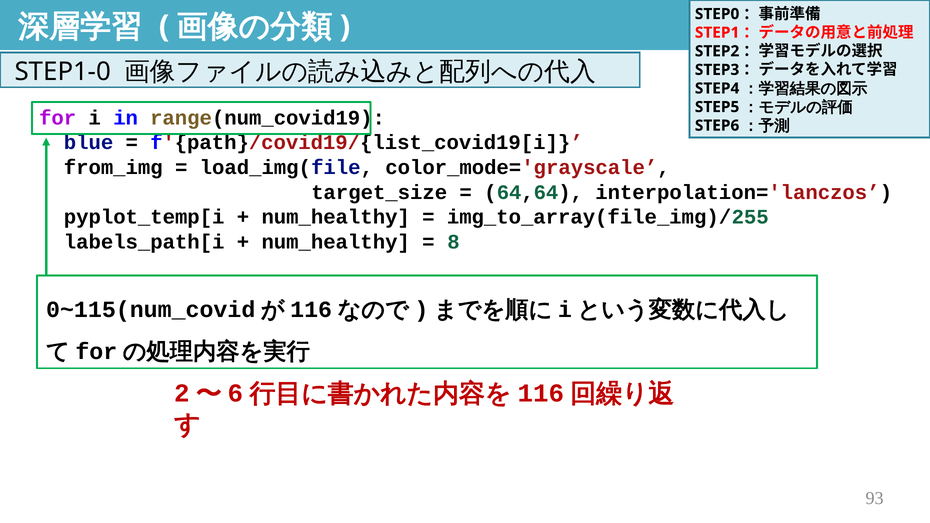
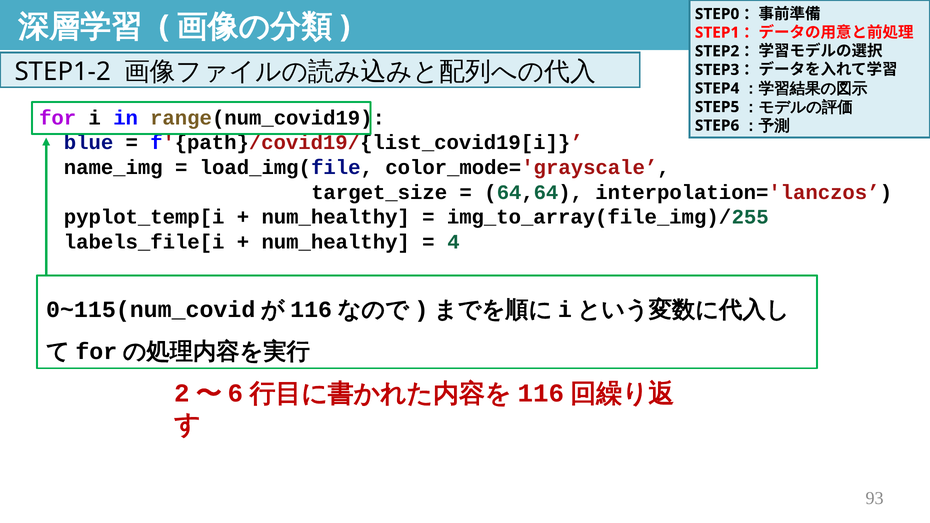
STEP1-0: STEP1-0 -> STEP1-2 (63, 72)
from_img: from_img -> name_img (113, 168)
labels_path[i: labels_path[i -> labels_file[i (144, 242)
8: 8 -> 4 (454, 242)
